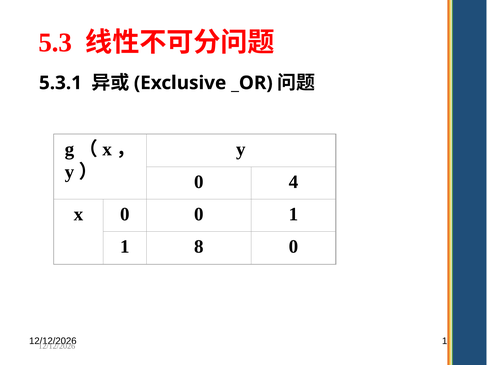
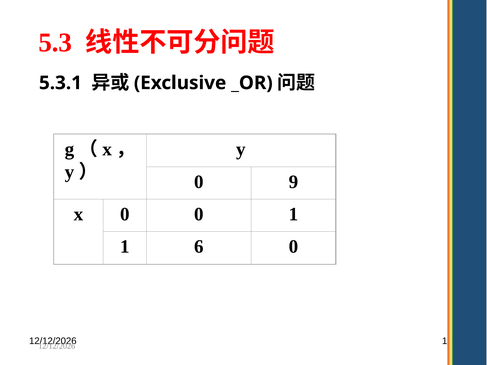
4: 4 -> 9 (293, 182)
8: 8 -> 6 (199, 247)
